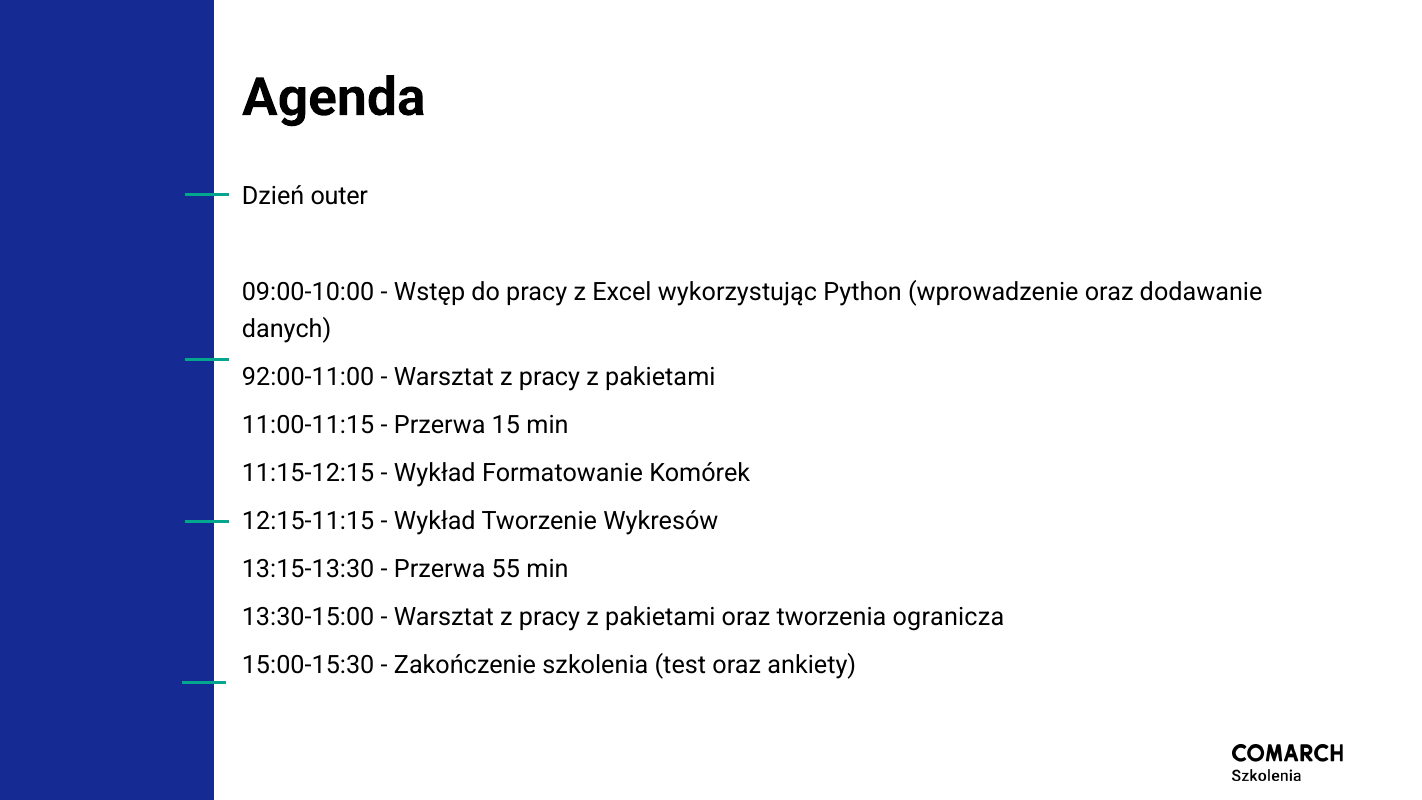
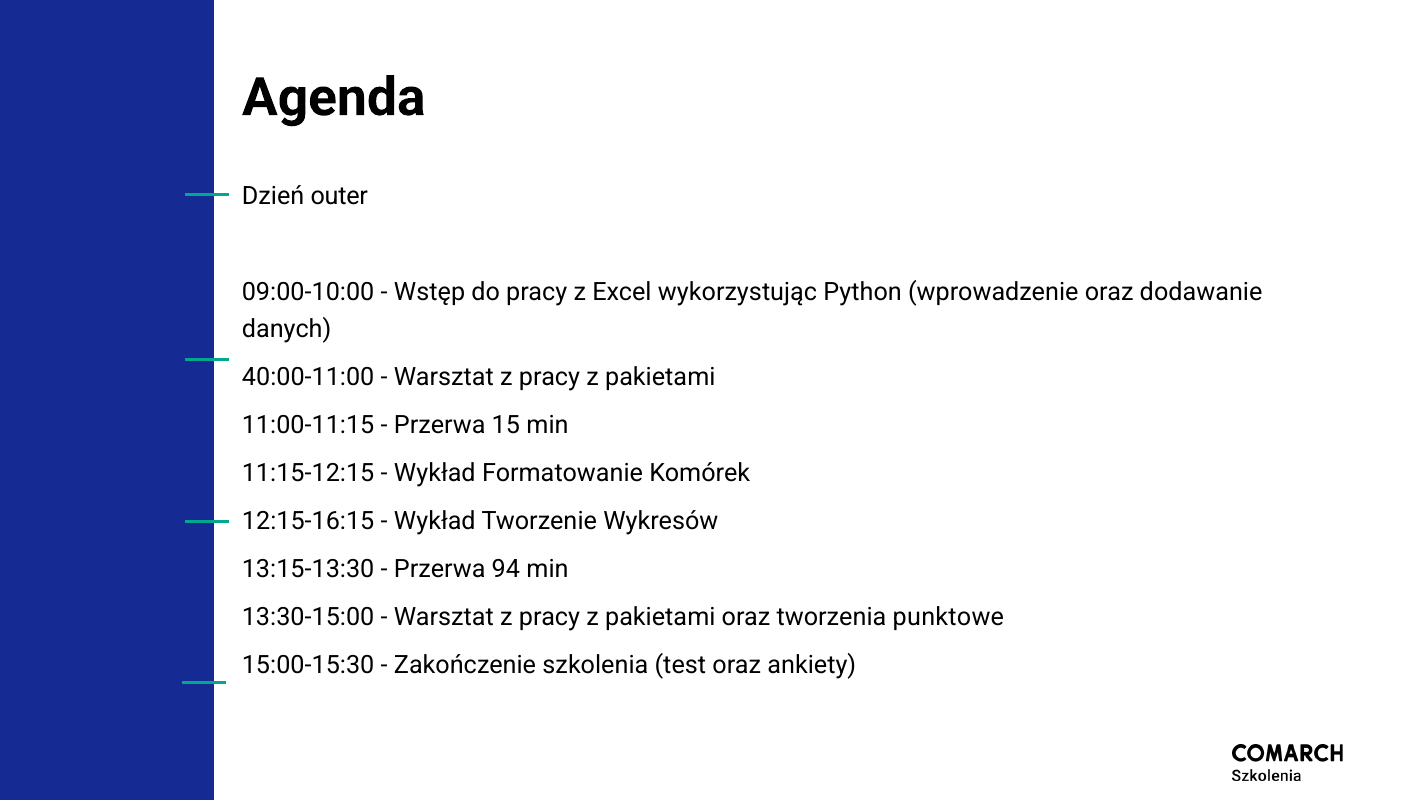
92:00-11:00: 92:00-11:00 -> 40:00-11:00 (308, 377)
12:15-11:15: 12:15-11:15 -> 12:15-16:15 (308, 521)
55: 55 -> 94 (506, 569)
ogranicza: ogranicza -> punktowe (948, 617)
